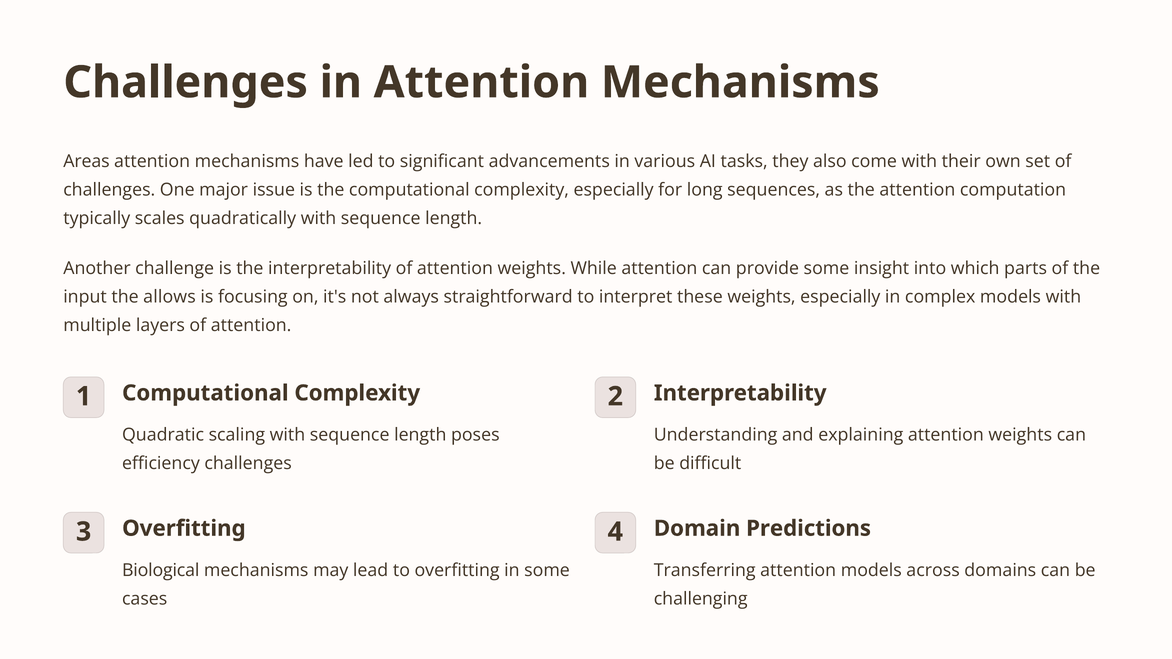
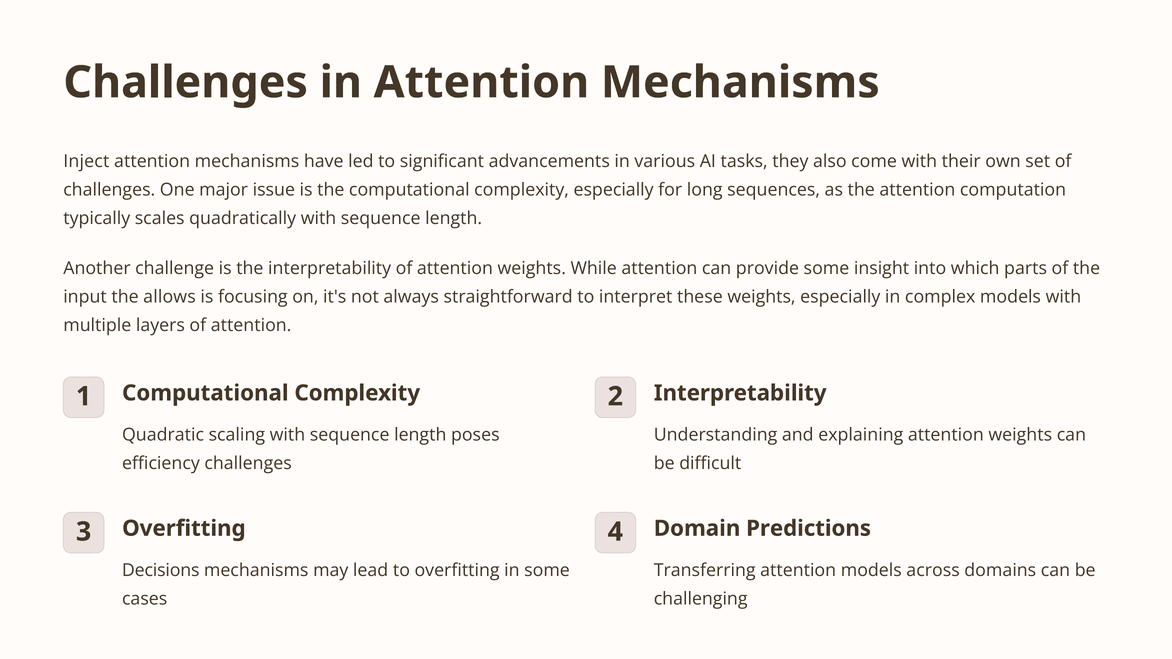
Areas: Areas -> Inject (86, 162)
Biological: Biological -> Decisions (161, 571)
